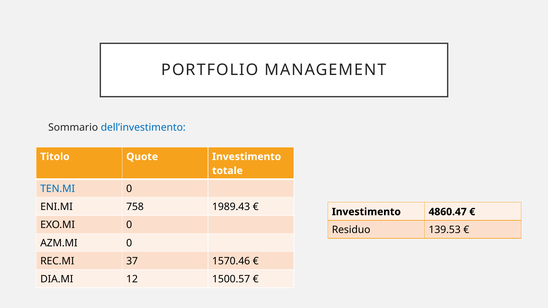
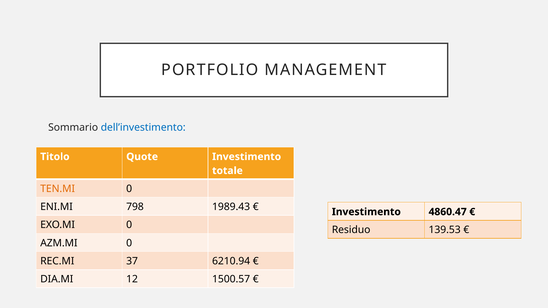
TEN.MI colour: blue -> orange (58, 189)
758: 758 -> 798 (135, 207)
1570.46: 1570.46 -> 6210.94 (231, 261)
